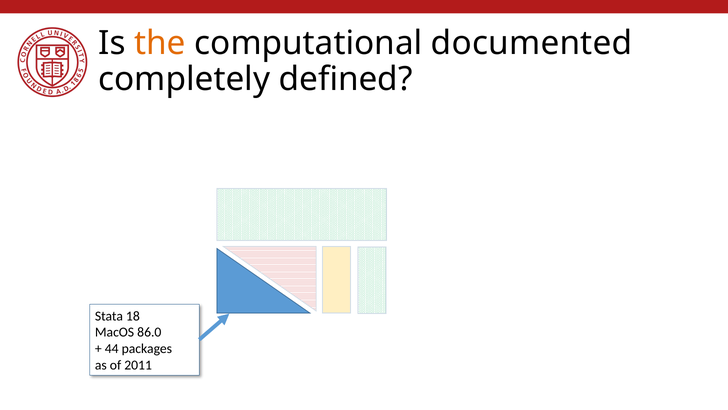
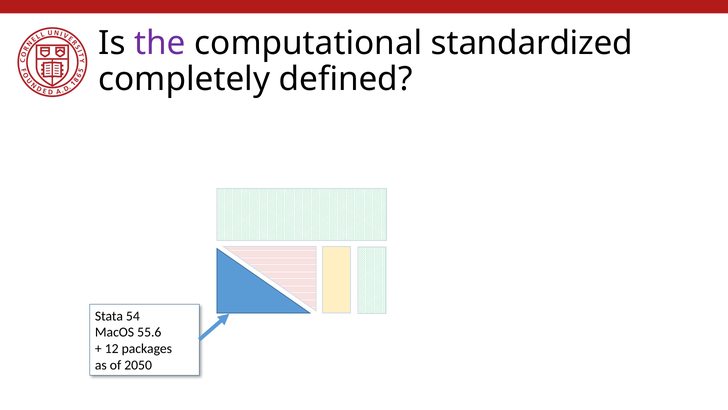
the colour: orange -> purple (160, 43)
documented: documented -> standardized (532, 43)
18: 18 -> 54 (133, 316)
86.0: 86.0 -> 55.6 (149, 332)
44: 44 -> 12 (112, 348)
2011: 2011 -> 2050 (138, 365)
